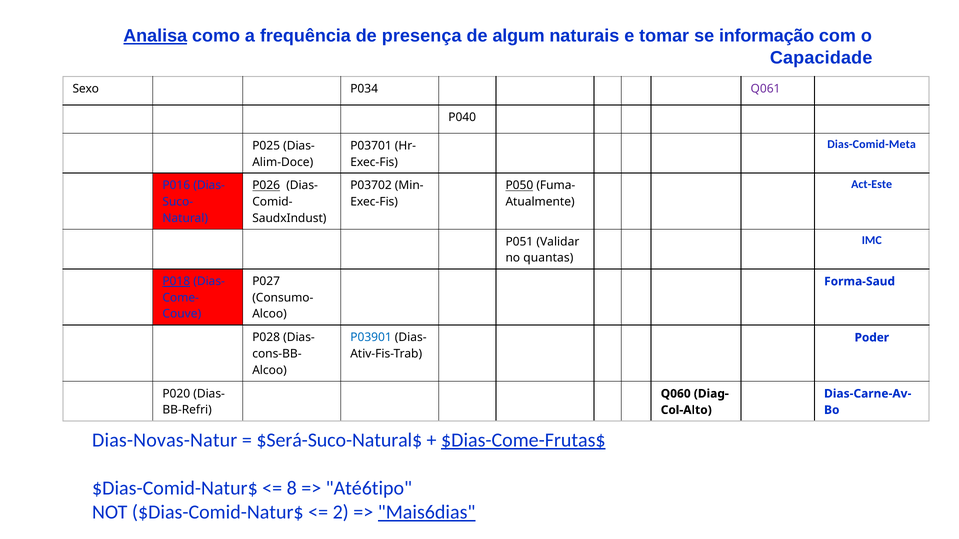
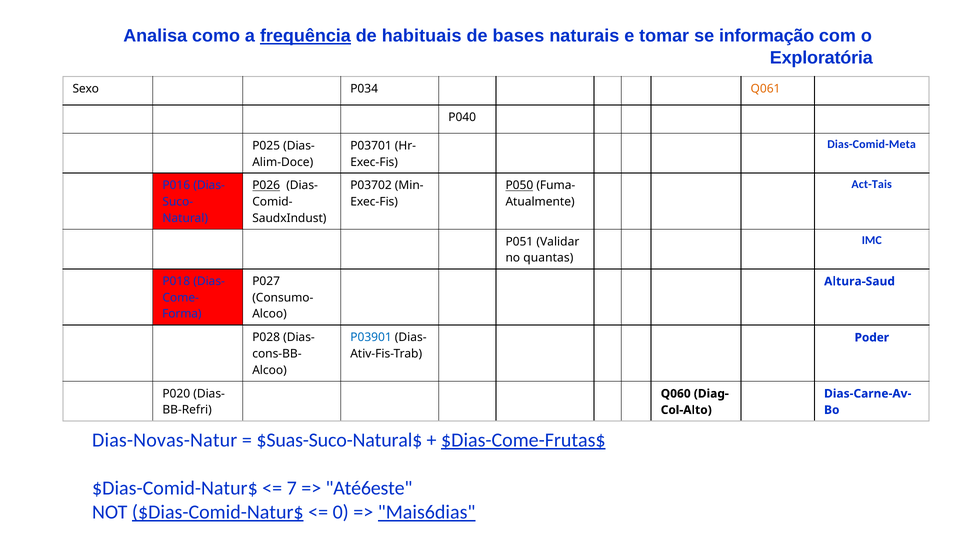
Analisa underline: present -> none (155, 36)
frequência underline: none -> present (305, 36)
presença: presença -> habituais (422, 36)
algum: algum -> bases (518, 36)
Capacidade: Capacidade -> Exploratória (821, 58)
Q061 colour: purple -> orange (766, 89)
Act-Este: Act-Este -> Act-Tais (872, 184)
P018 underline: present -> none (176, 282)
Forma-Saud: Forma-Saud -> Altura-Saud (860, 282)
Couve: Couve -> Forma (182, 314)
$Será-Suco-Natural$: $Será-Suco-Natural$ -> $Suas-Suco-Natural$ (339, 441)
8: 8 -> 7 (292, 489)
Até6tipo: Até6tipo -> Até6este (369, 489)
$Dias-Comid-Natur$ underline: none -> present (218, 513)
2: 2 -> 0 (341, 513)
